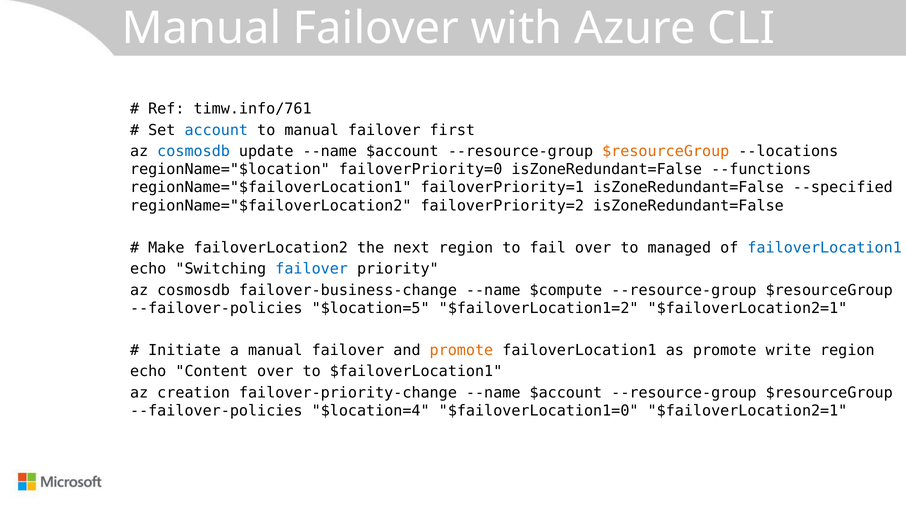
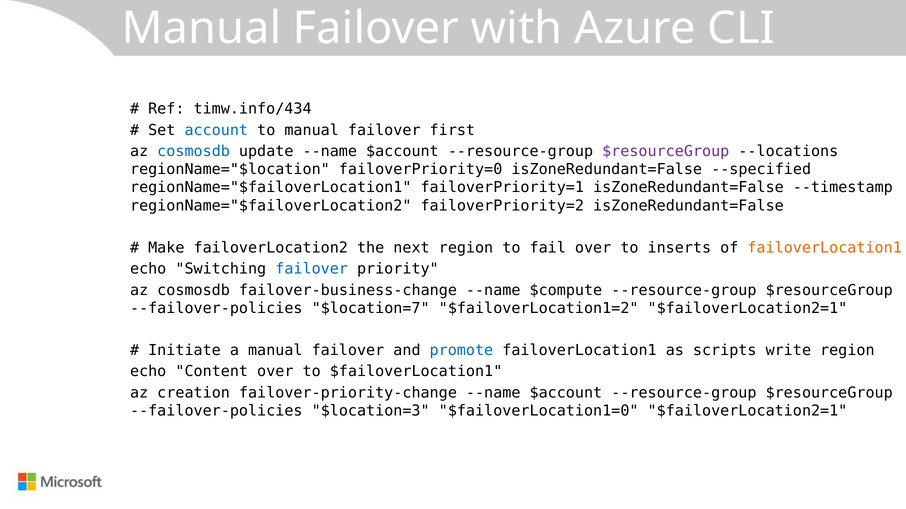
timw.info/761: timw.info/761 -> timw.info/434 (253, 109)
$resourceGroup colour: orange -> purple (666, 151)
--functions: --functions -> --specified (761, 170)
--specified: --specified -> --timestamp (843, 188)
managed: managed -> inserts (679, 248)
failoverLocation1 colour: blue -> orange (825, 248)
$location=5: $location=5 -> $location=7 (371, 309)
promote colour: orange -> blue (461, 351)
as promote: promote -> scripts (725, 351)
$location=4: $location=4 -> $location=3 (371, 411)
